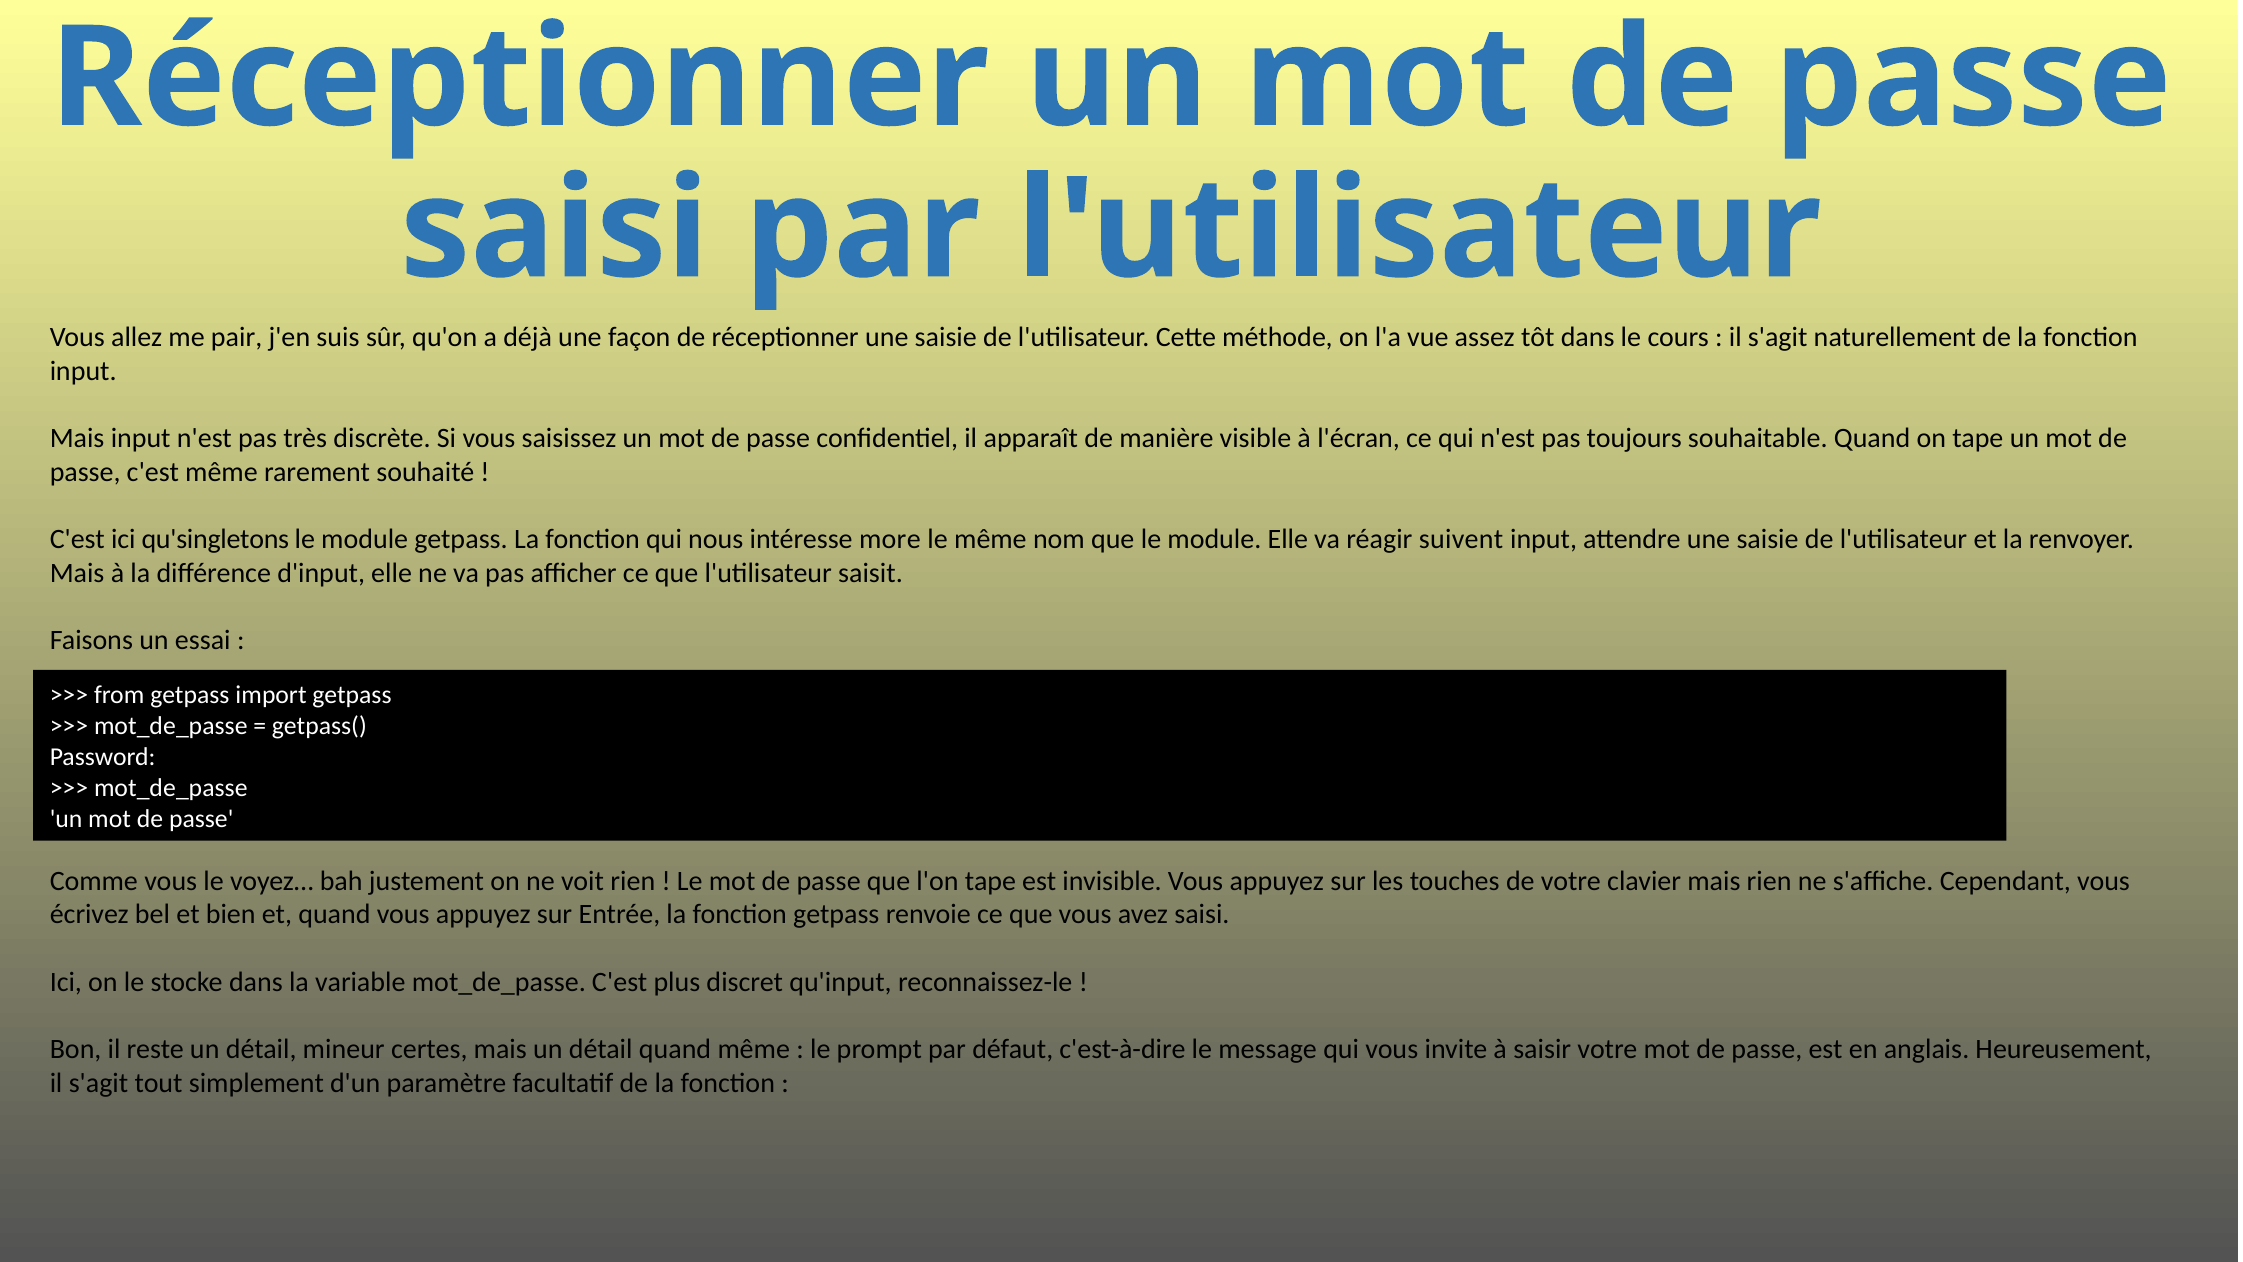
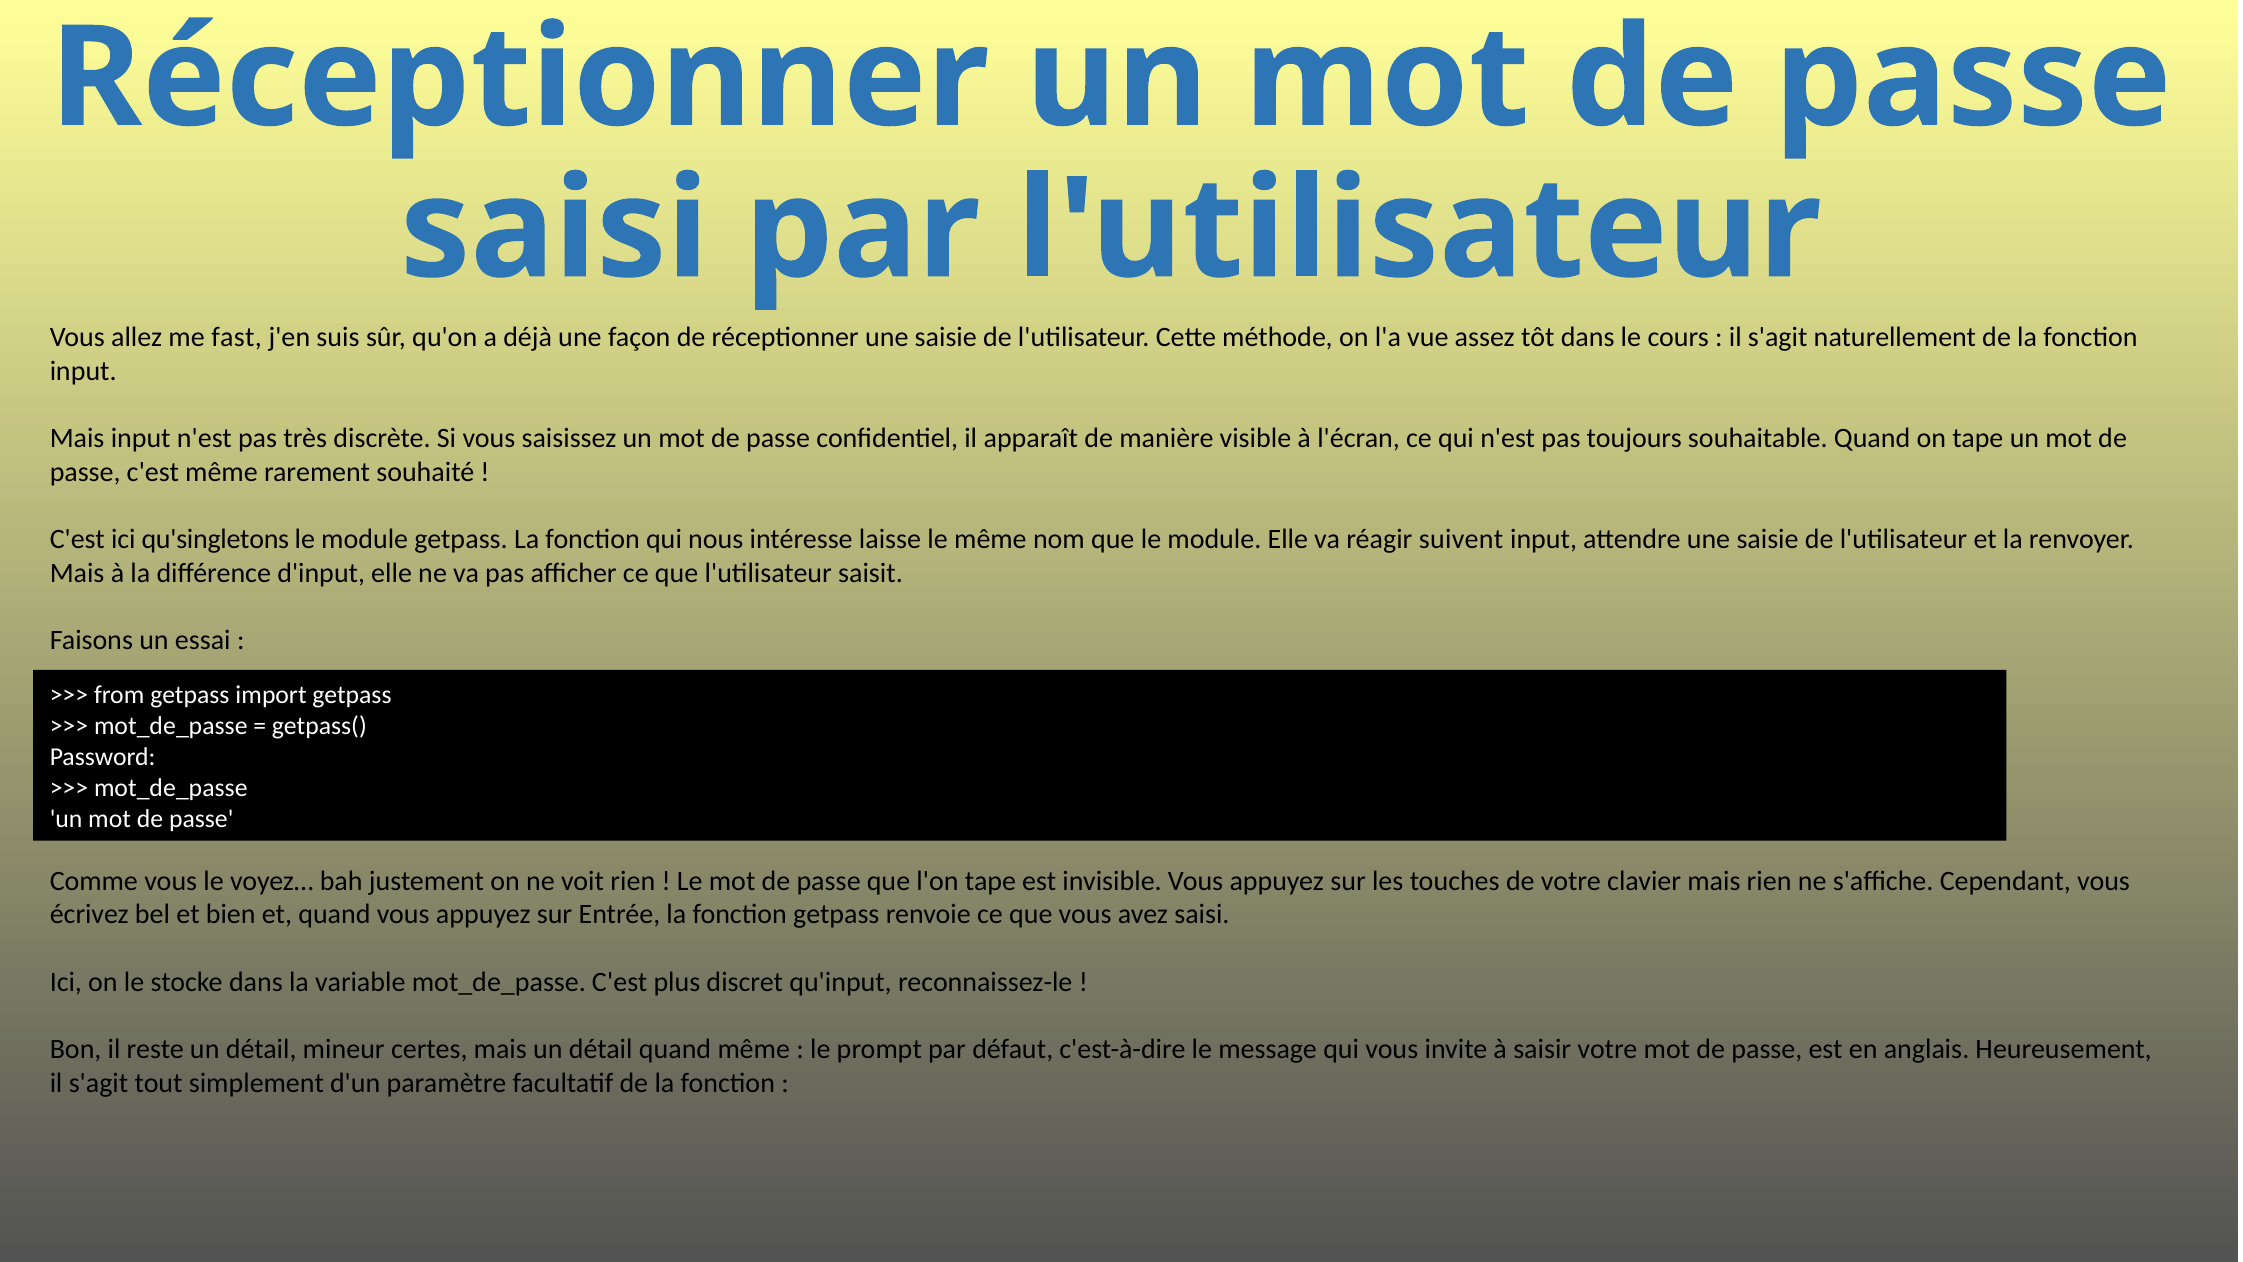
pair: pair -> fast (237, 337)
more: more -> laisse (890, 539)
